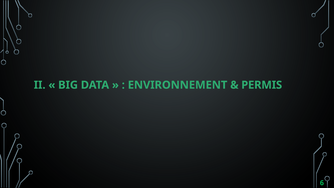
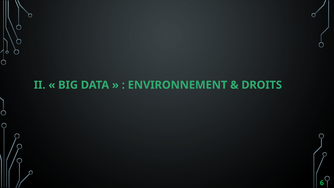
PERMIS: PERMIS -> DROITS (262, 85)
